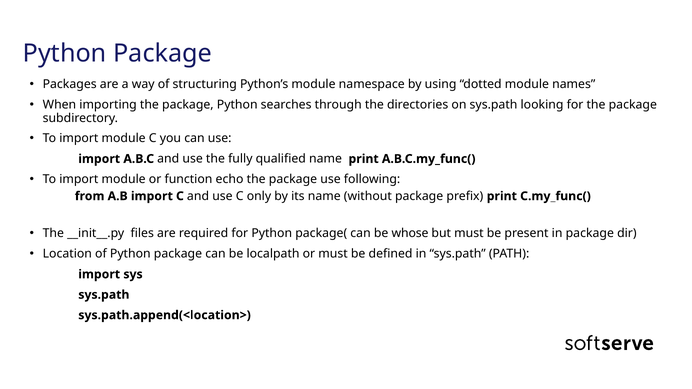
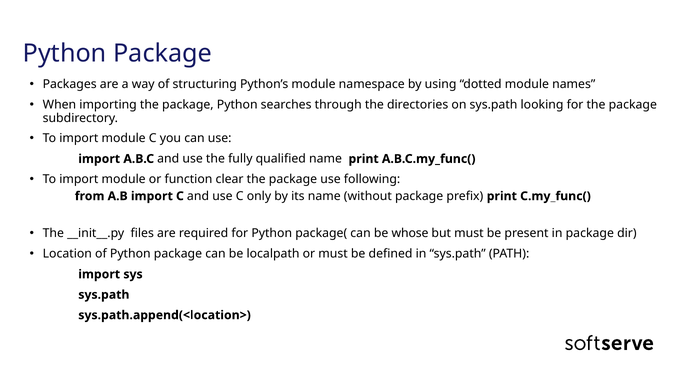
echo: echo -> clear (230, 179)
